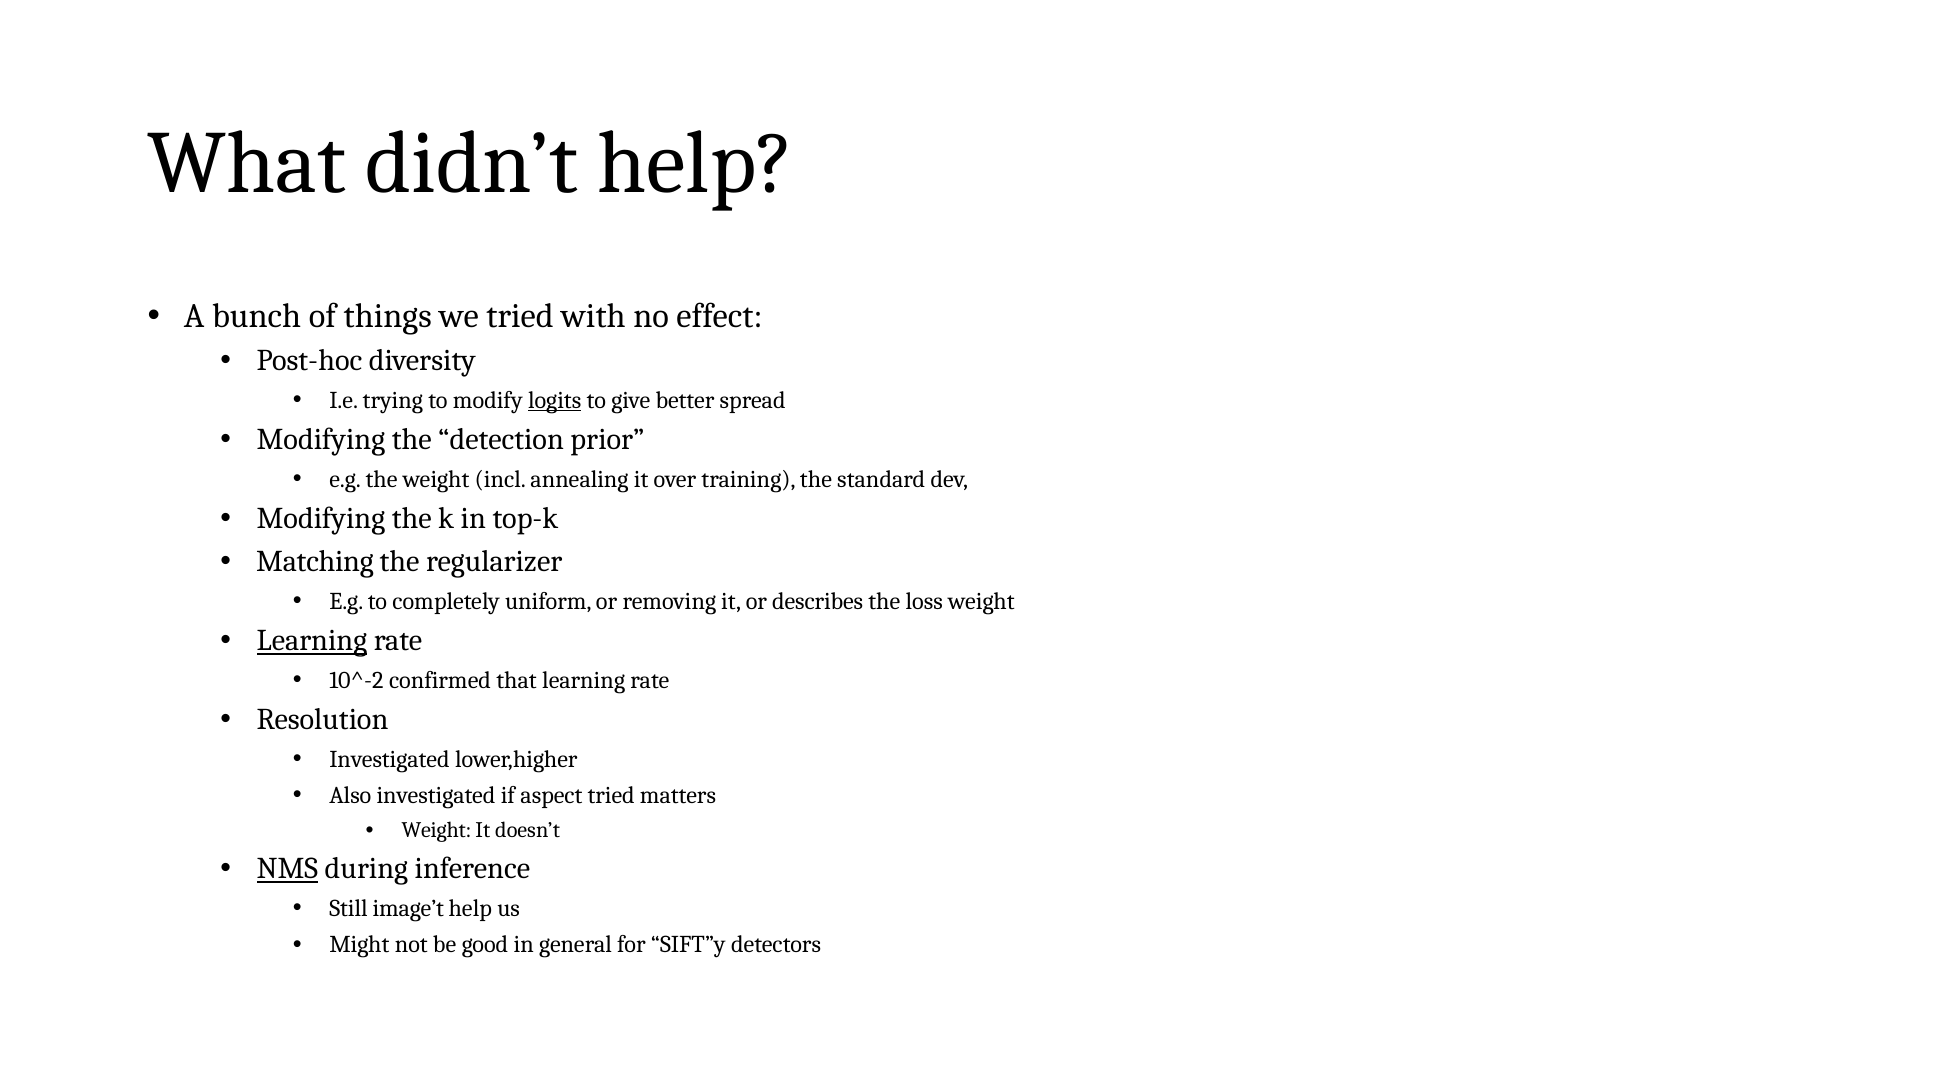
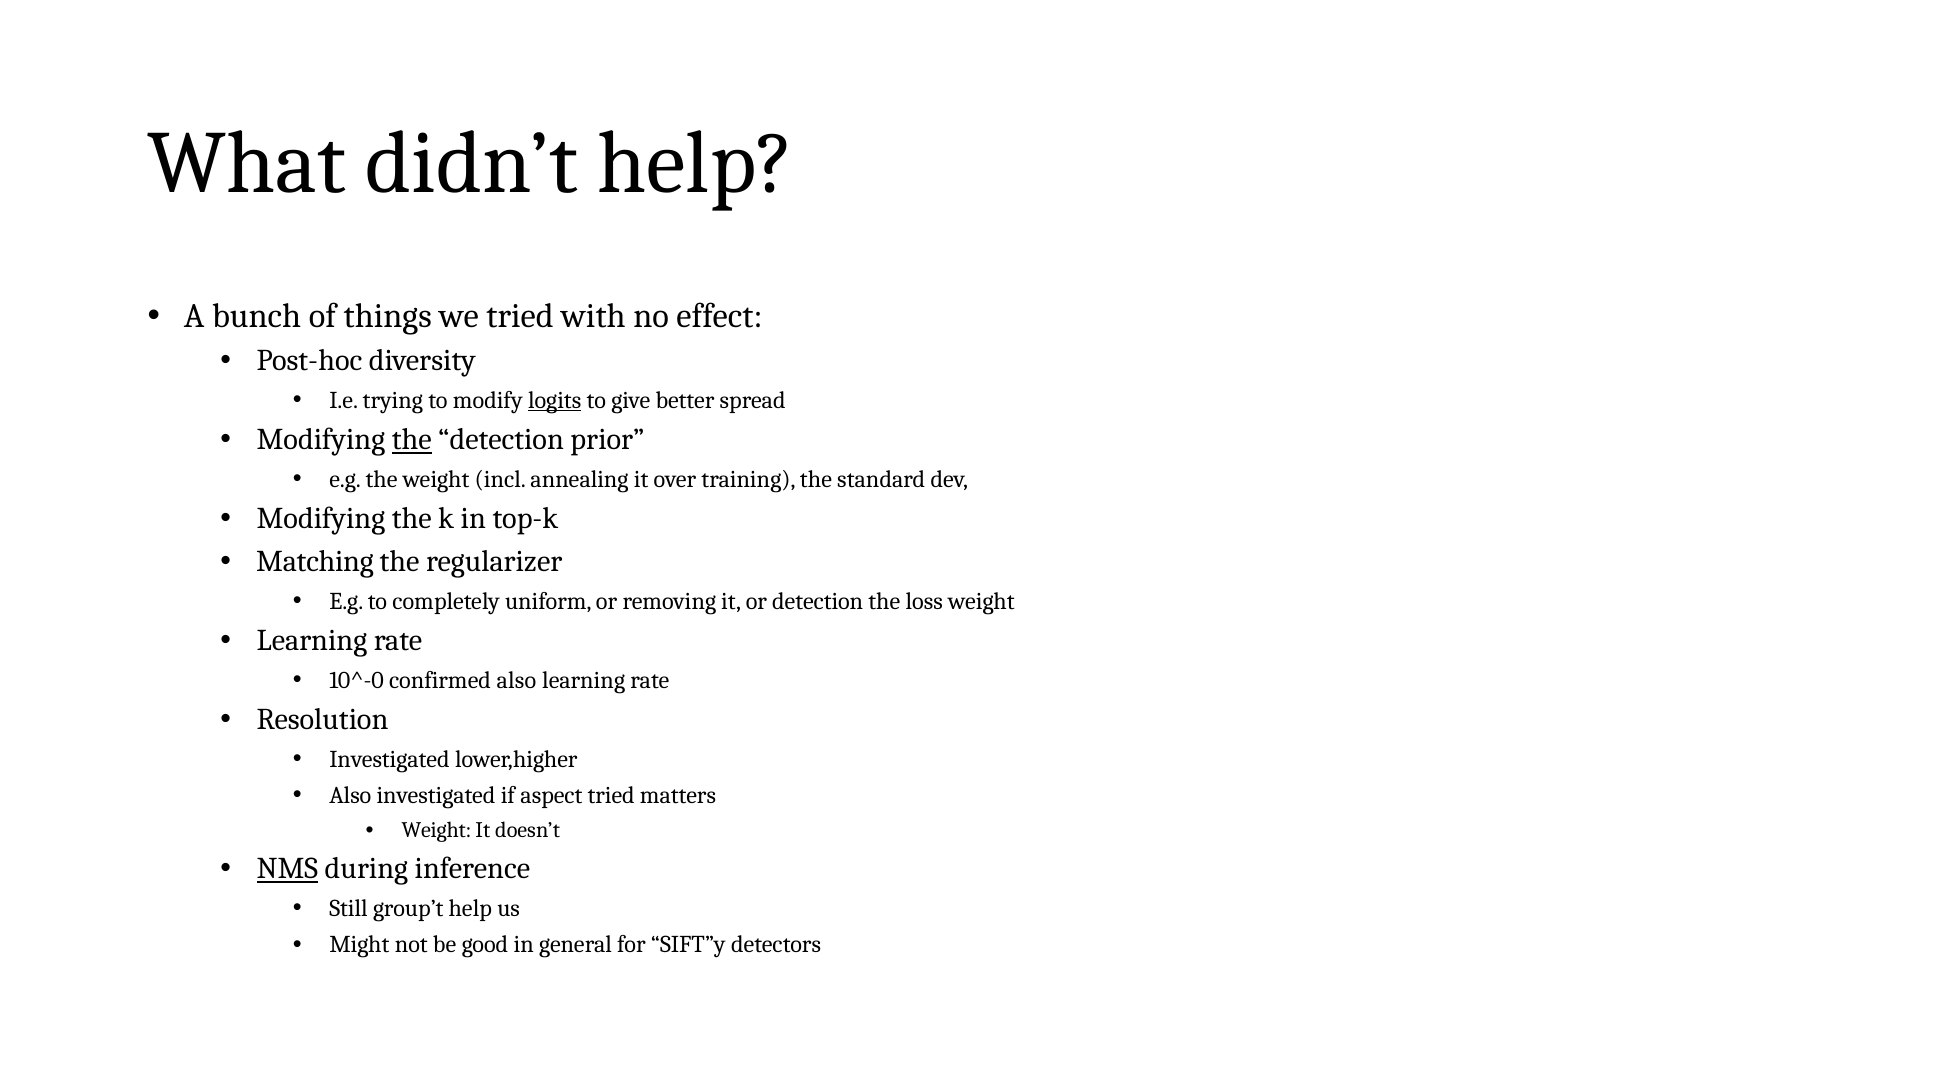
the underline: none -> present (412, 440)
or describes: describes -> detection (818, 601)
Learning underline: present -> none (312, 640)
10^-2: 10^-2 -> 10^-0 (357, 680)
confirmed that: that -> also (516, 680)
image’t: image’t -> group’t (408, 908)
